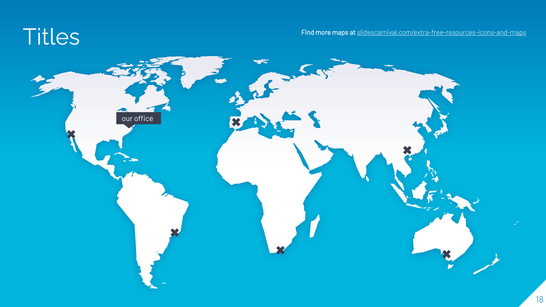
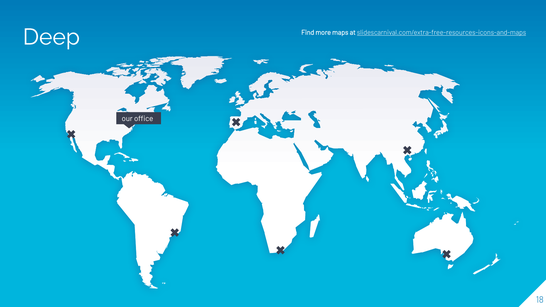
Titles: Titles -> Deep (51, 37)
